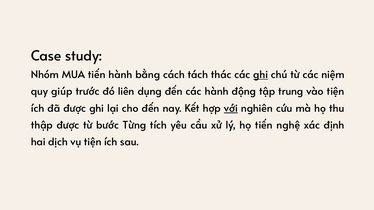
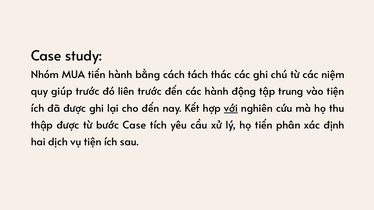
ghi underline: present -> none (261, 75)
liên dụng: dụng -> trước (150, 92)
bước Từng: Từng -> Case (134, 125)
nghệ: nghệ -> phân (288, 125)
